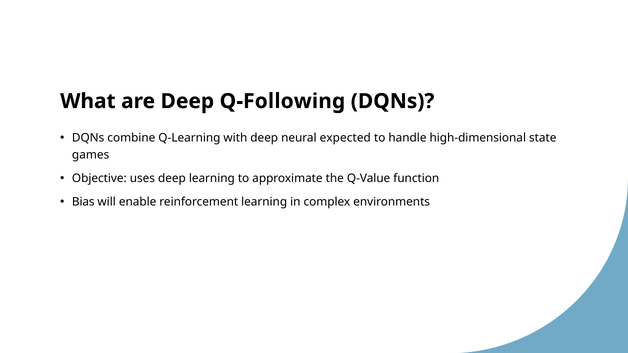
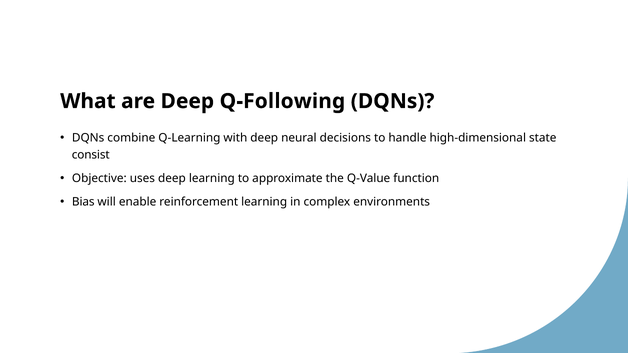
expected: expected -> decisions (345, 138)
games: games -> consist (91, 155)
